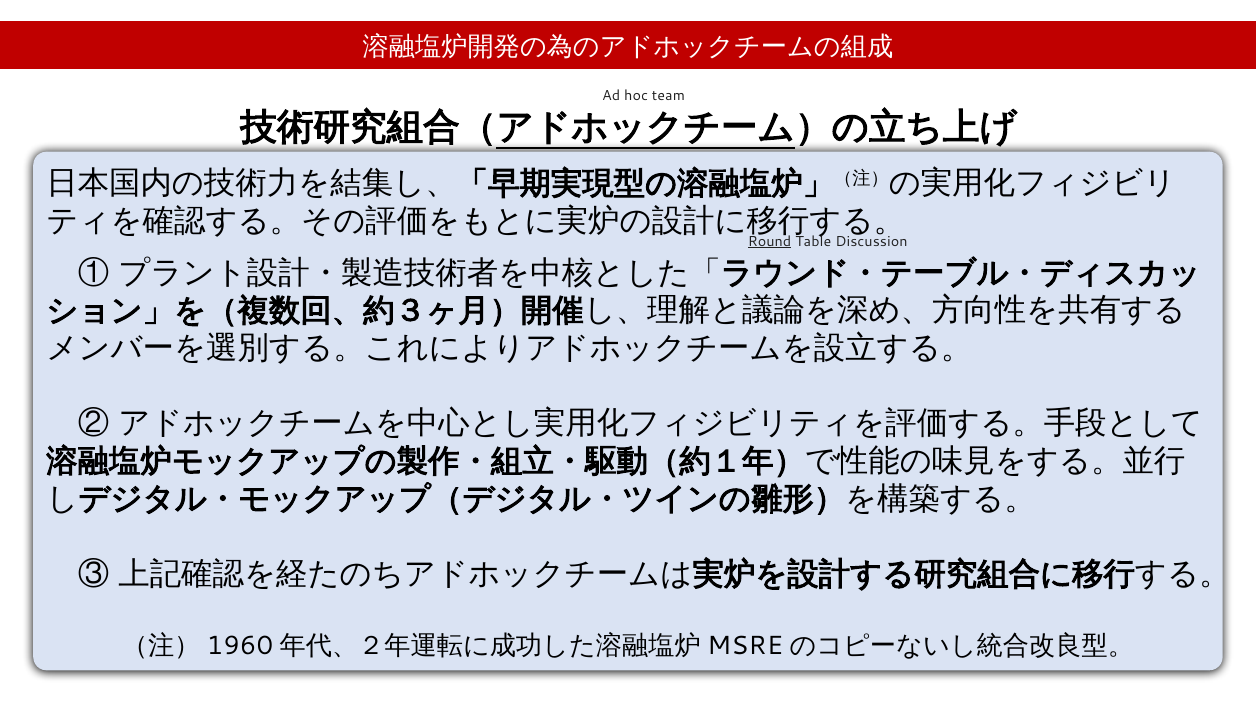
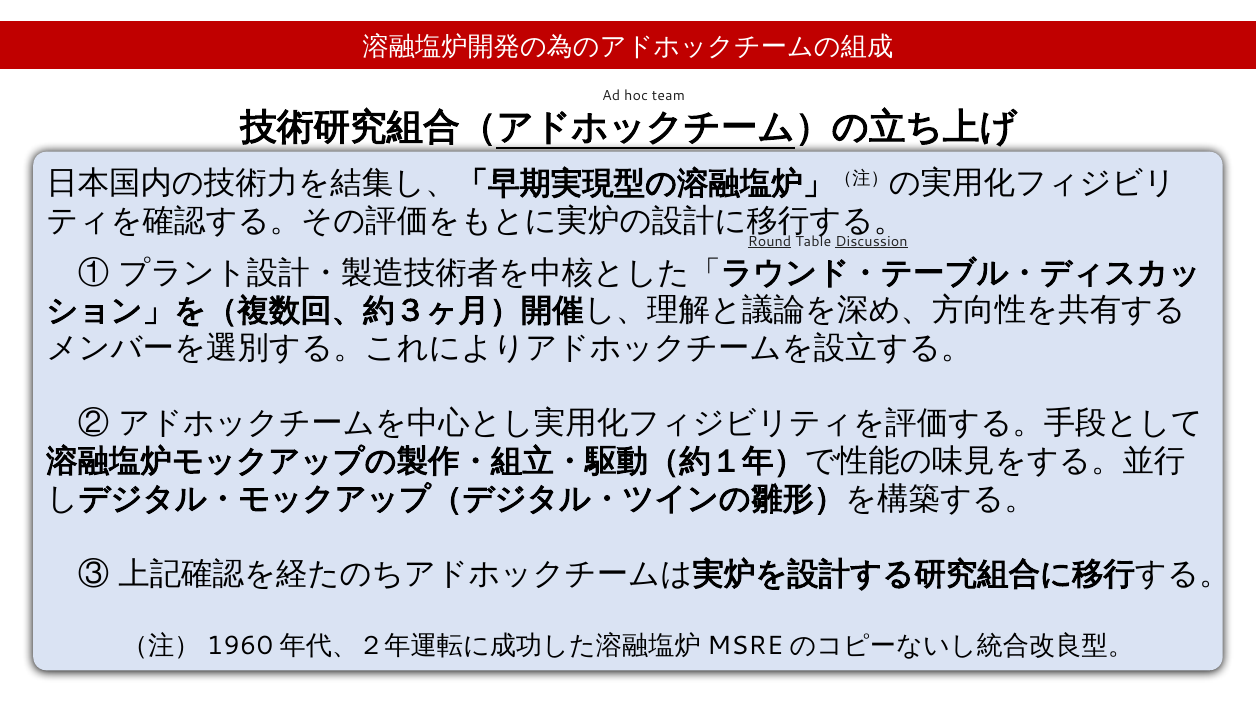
Discussion underline: none -> present (871, 242)
